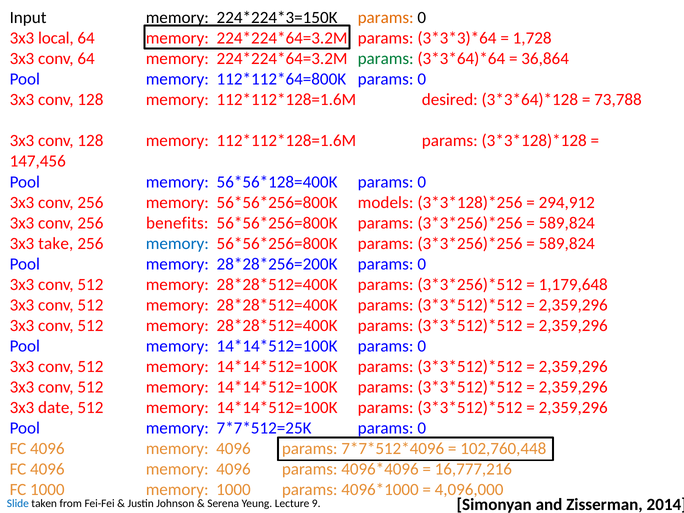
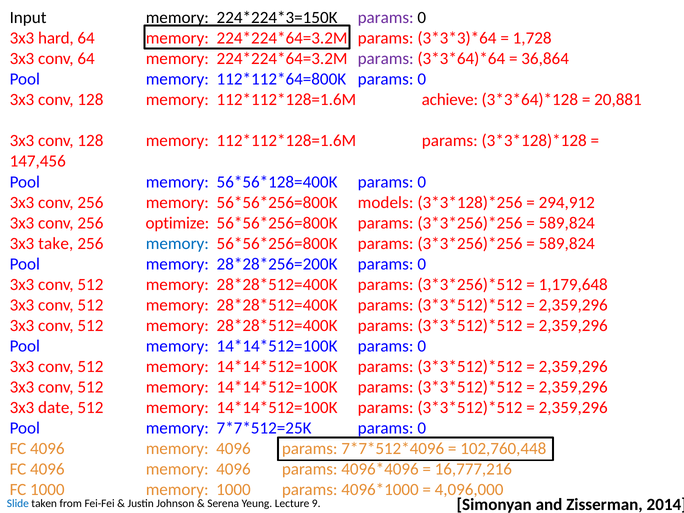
params colour: orange -> purple (386, 18)
local: local -> hard (56, 38)
params colour: green -> purple (386, 59)
desired: desired -> achieve (450, 100)
73,788: 73,788 -> 20,881 (618, 100)
benefits: benefits -> optimize (177, 223)
